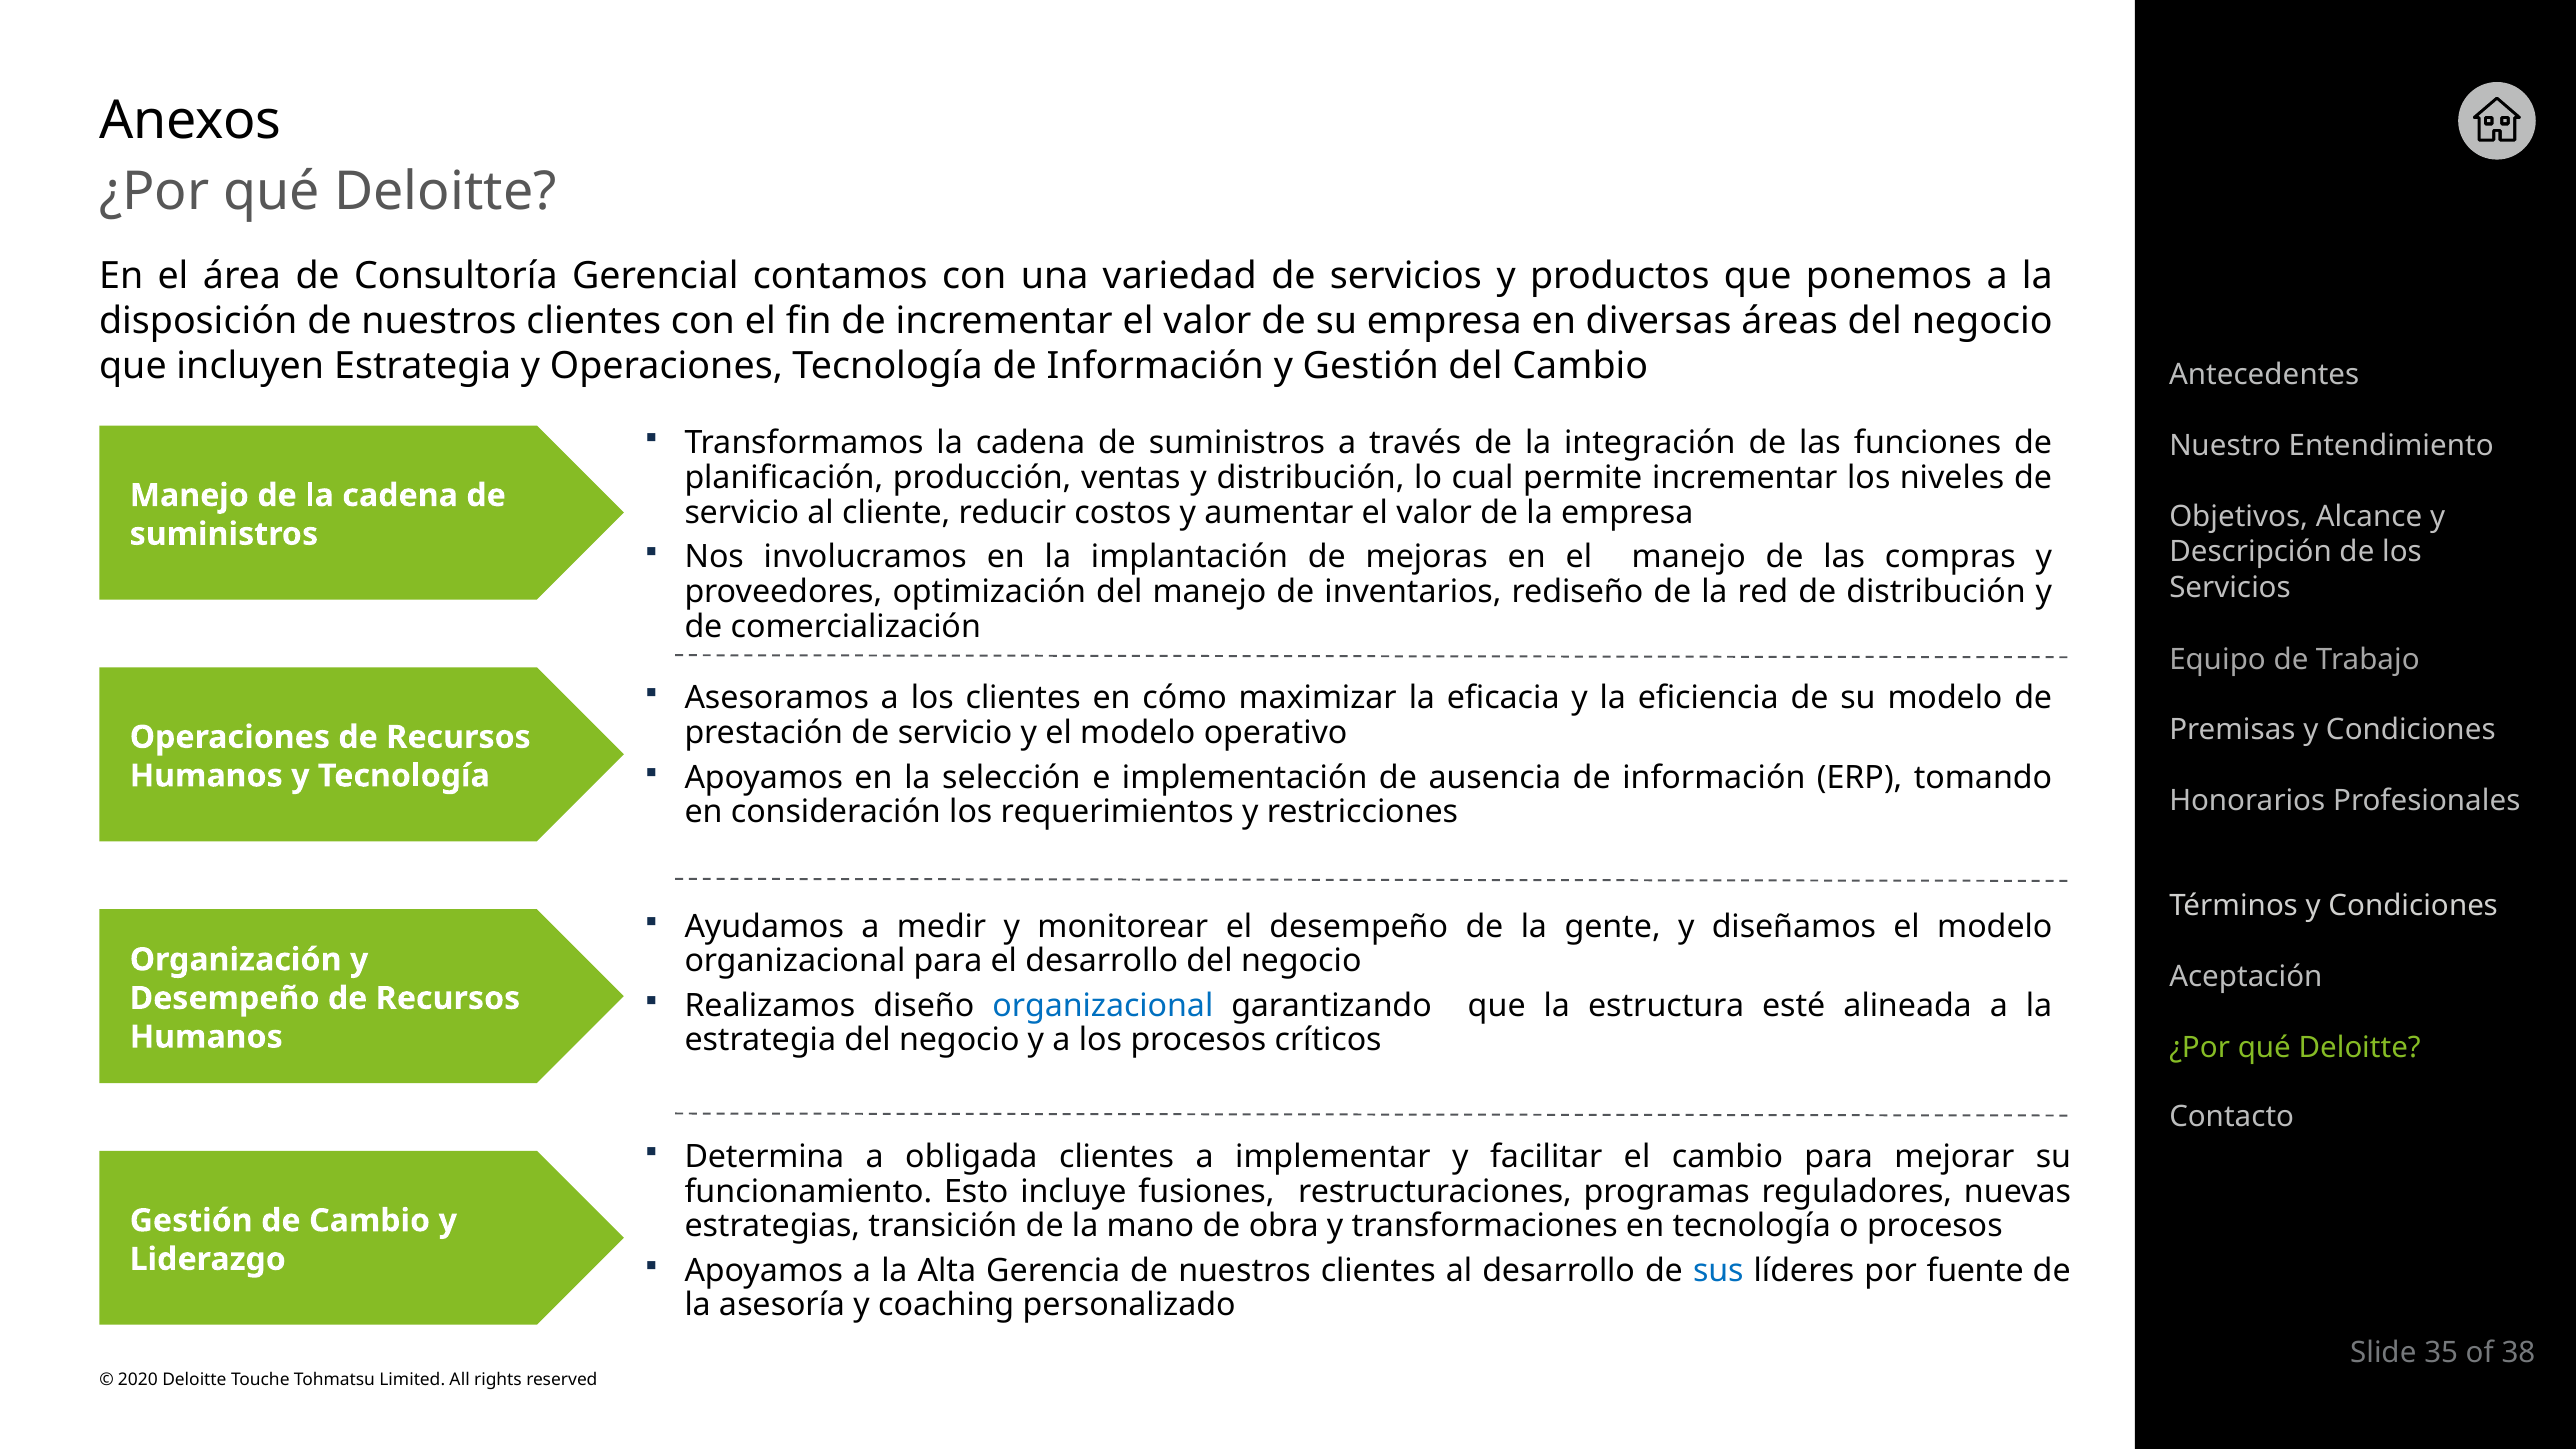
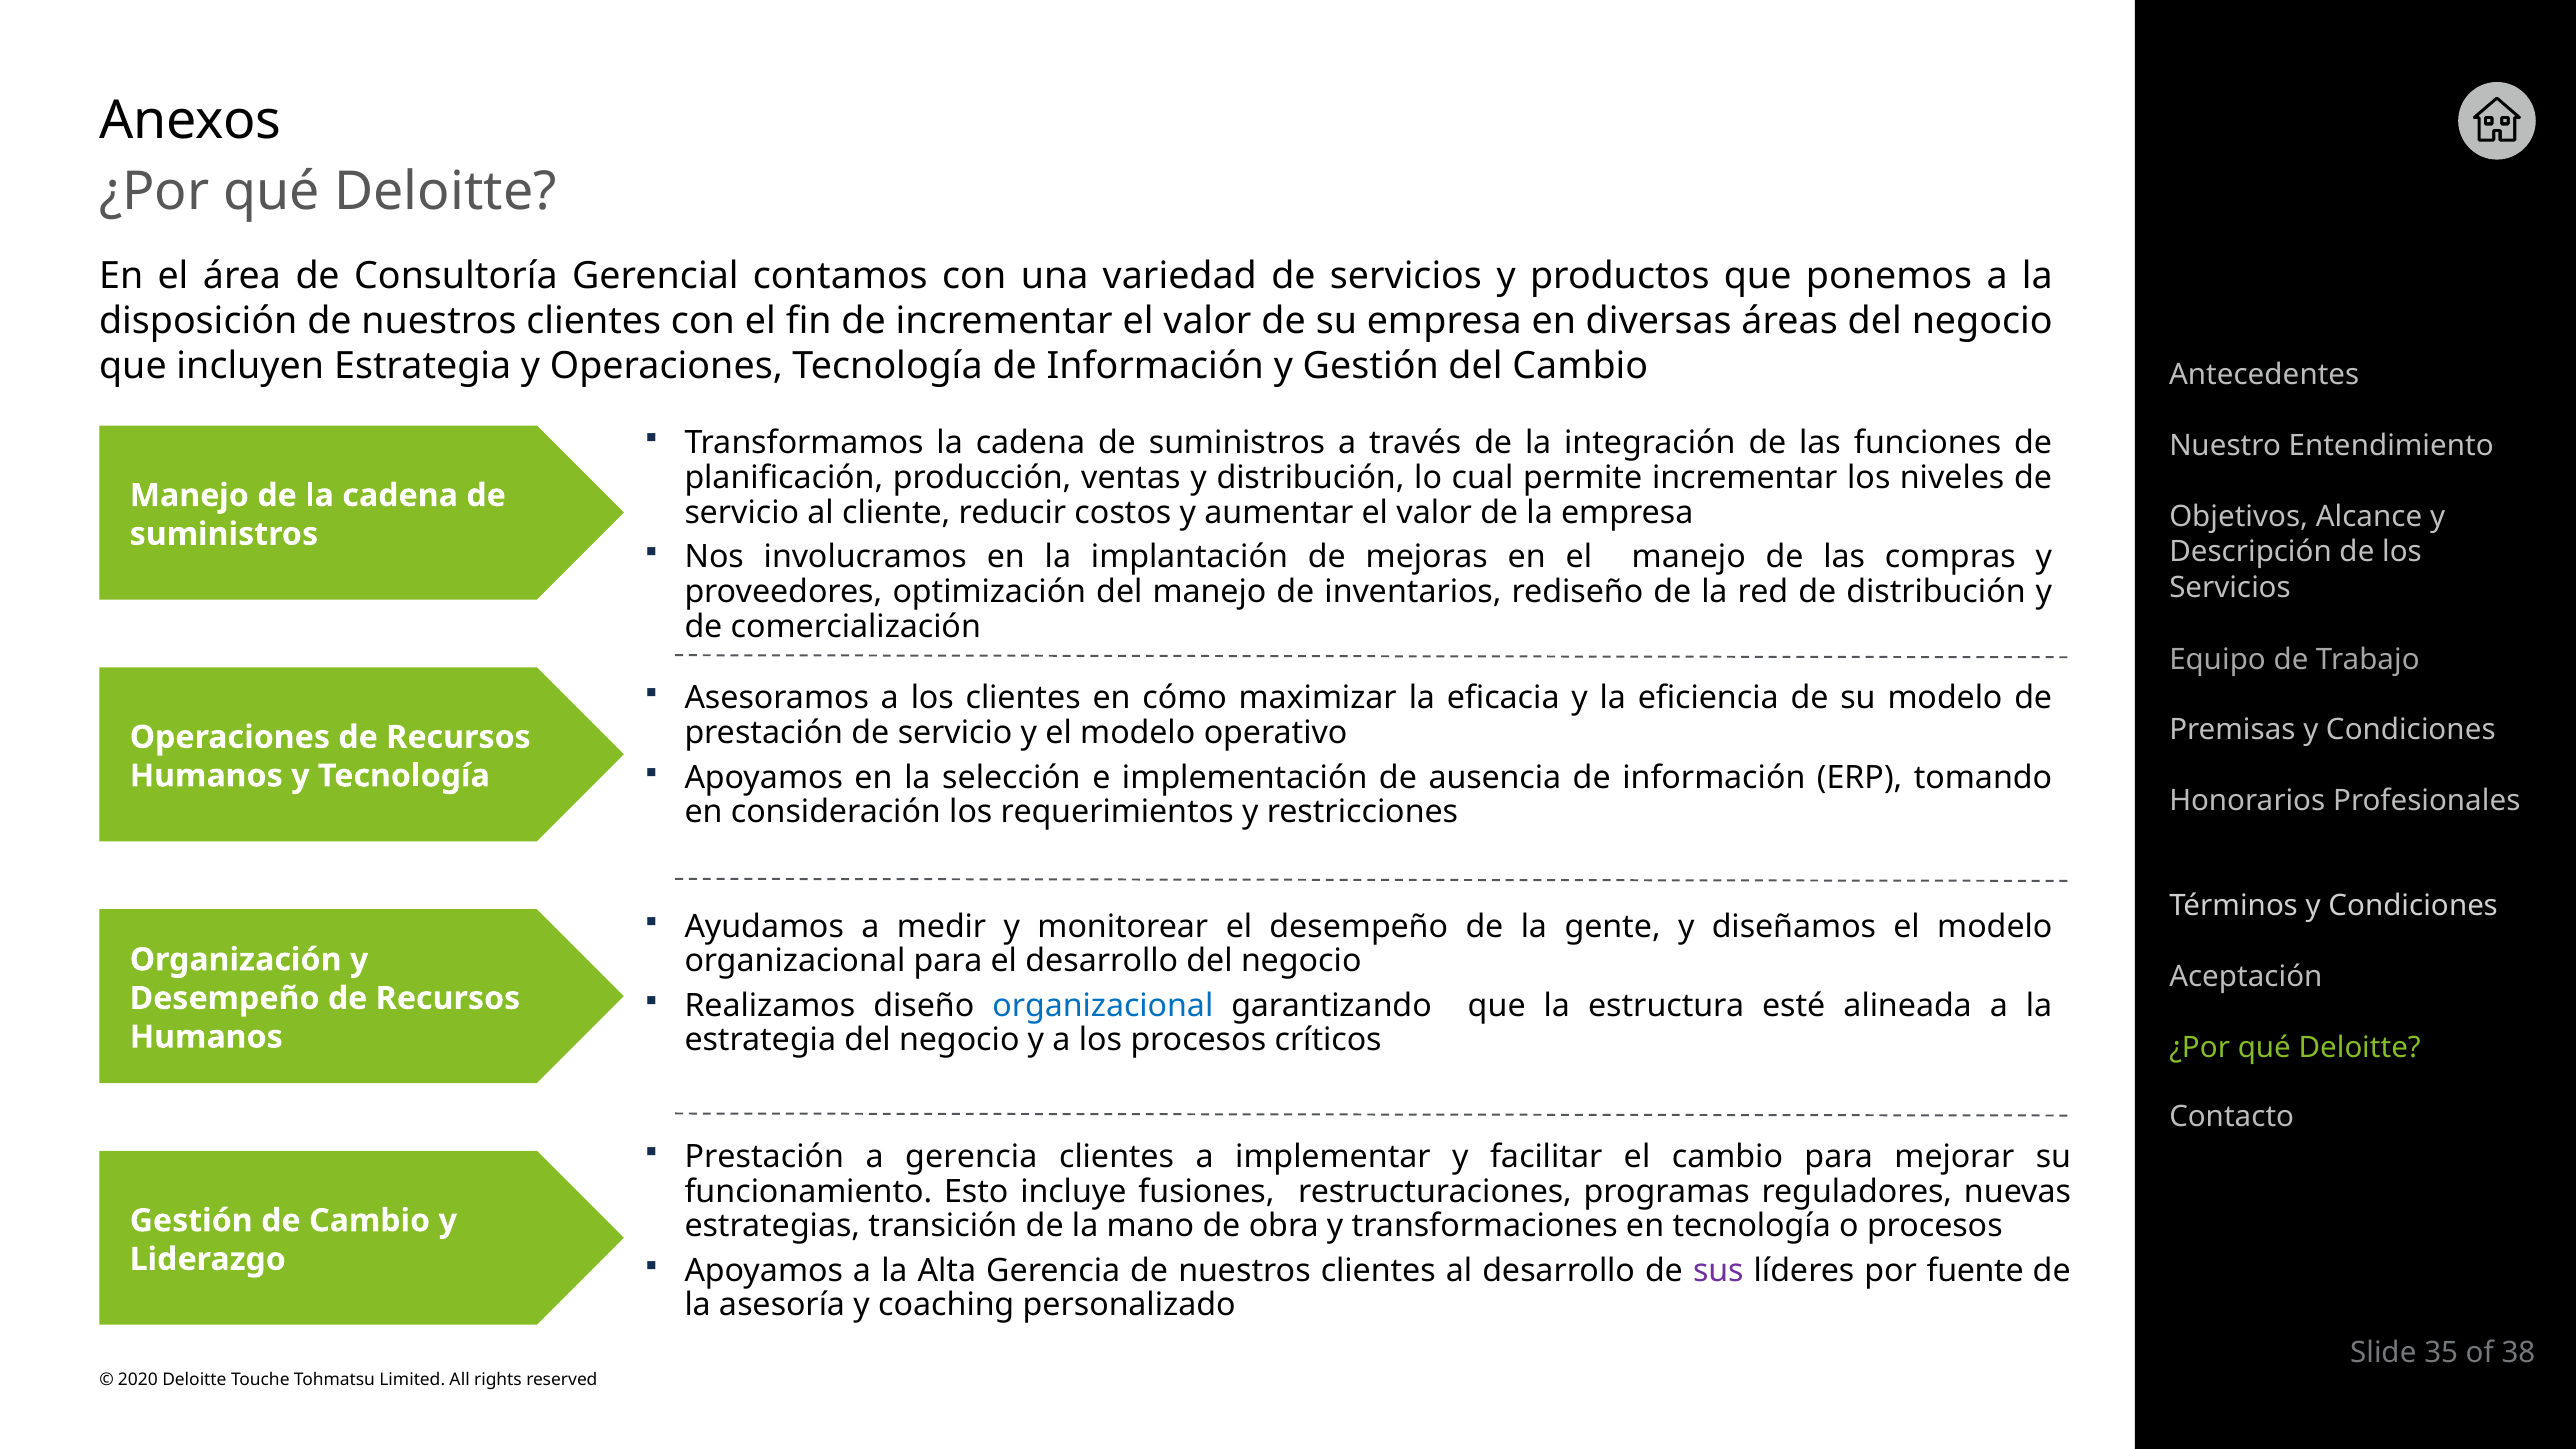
Determina: Determina -> Prestación (764, 1157)
a obligada: obligada -> gerencia (971, 1157)
sus colour: blue -> purple (1718, 1271)
